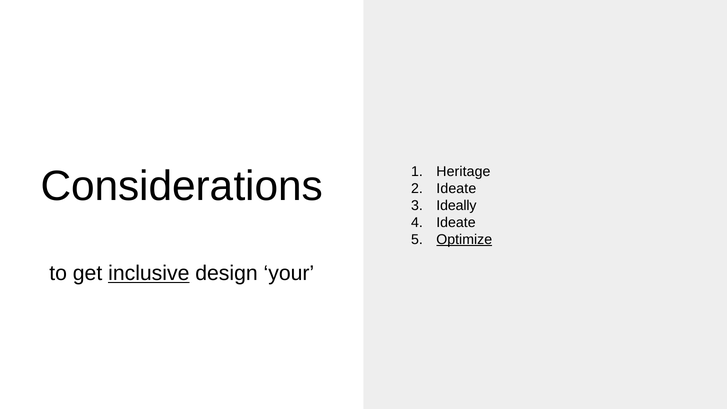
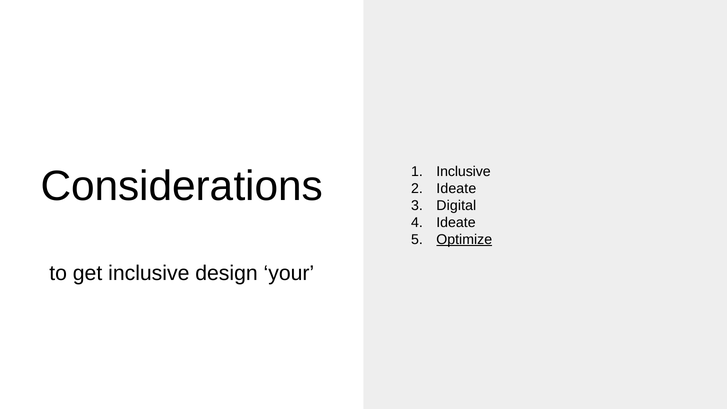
Heritage: Heritage -> Inclusive (463, 171)
Ideally: Ideally -> Digital (456, 205)
inclusive underline: present -> none (149, 273)
